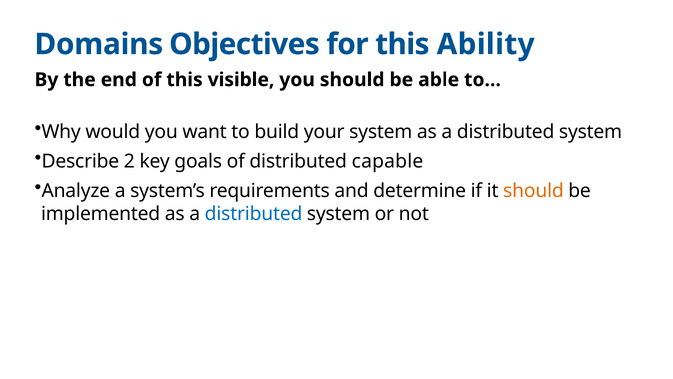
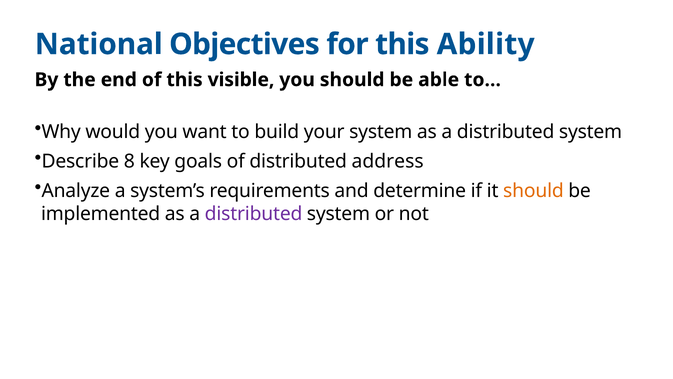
Domains: Domains -> National (99, 44)
2: 2 -> 8 (129, 161)
capable: capable -> address (388, 161)
distributed colour: blue -> purple (254, 214)
